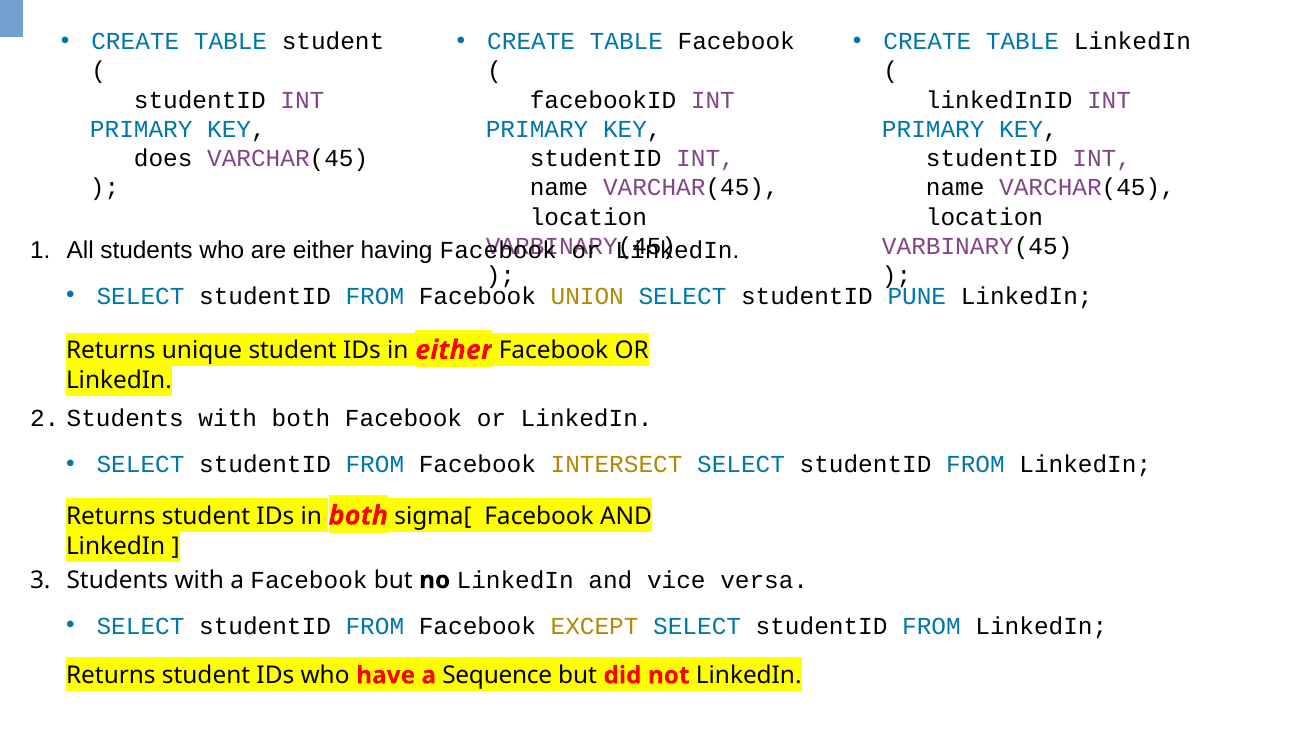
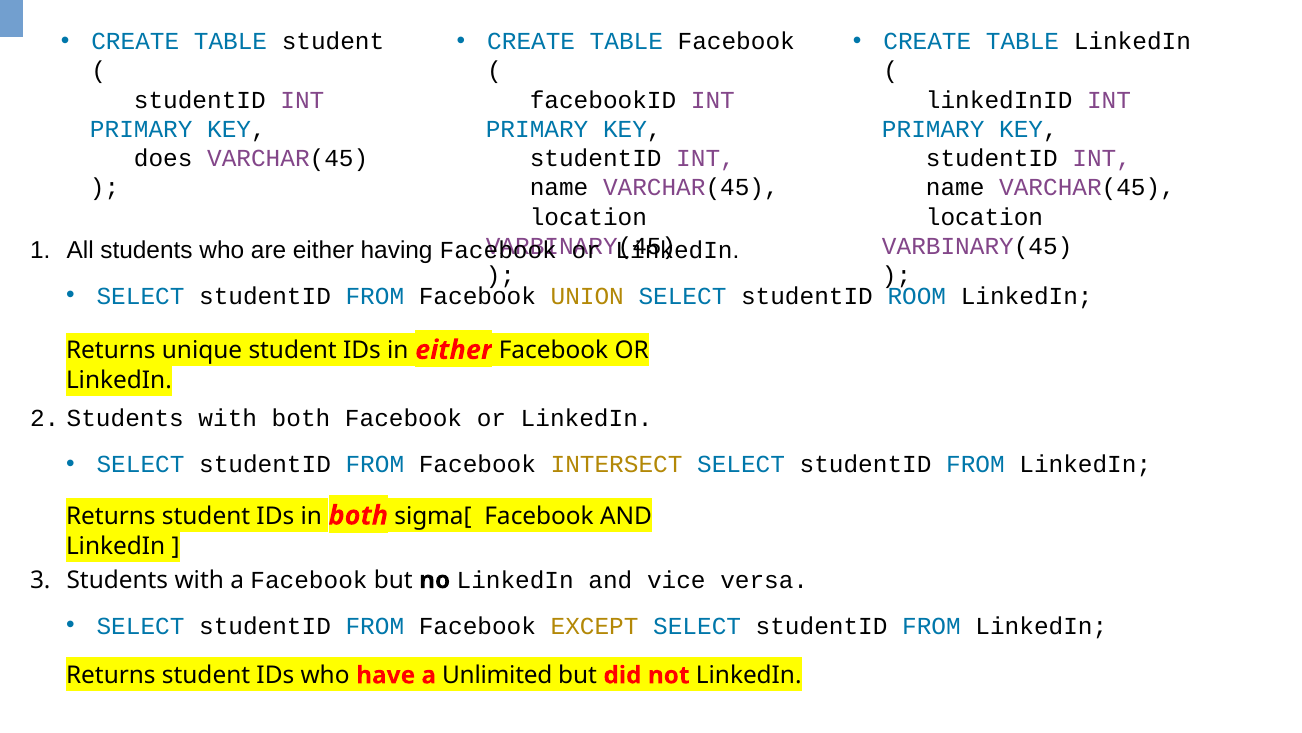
PUNE: PUNE -> ROOM (917, 296)
Sequence: Sequence -> Unlimited (497, 675)
